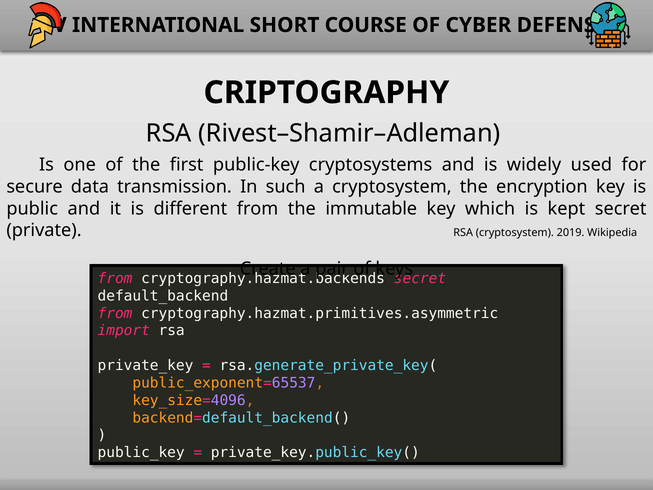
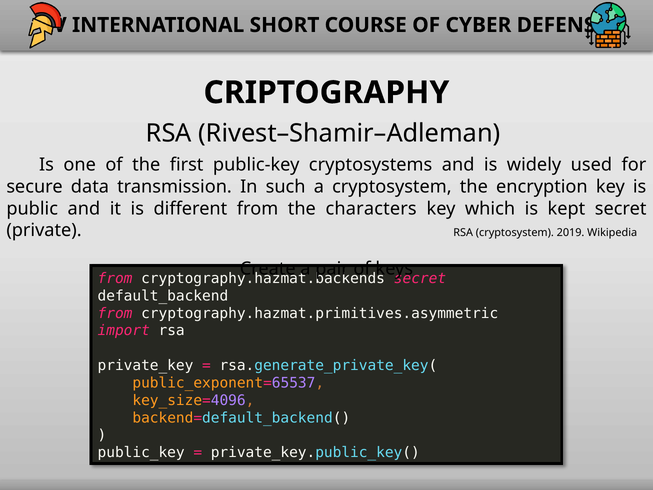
immutable: immutable -> characters (371, 208)
